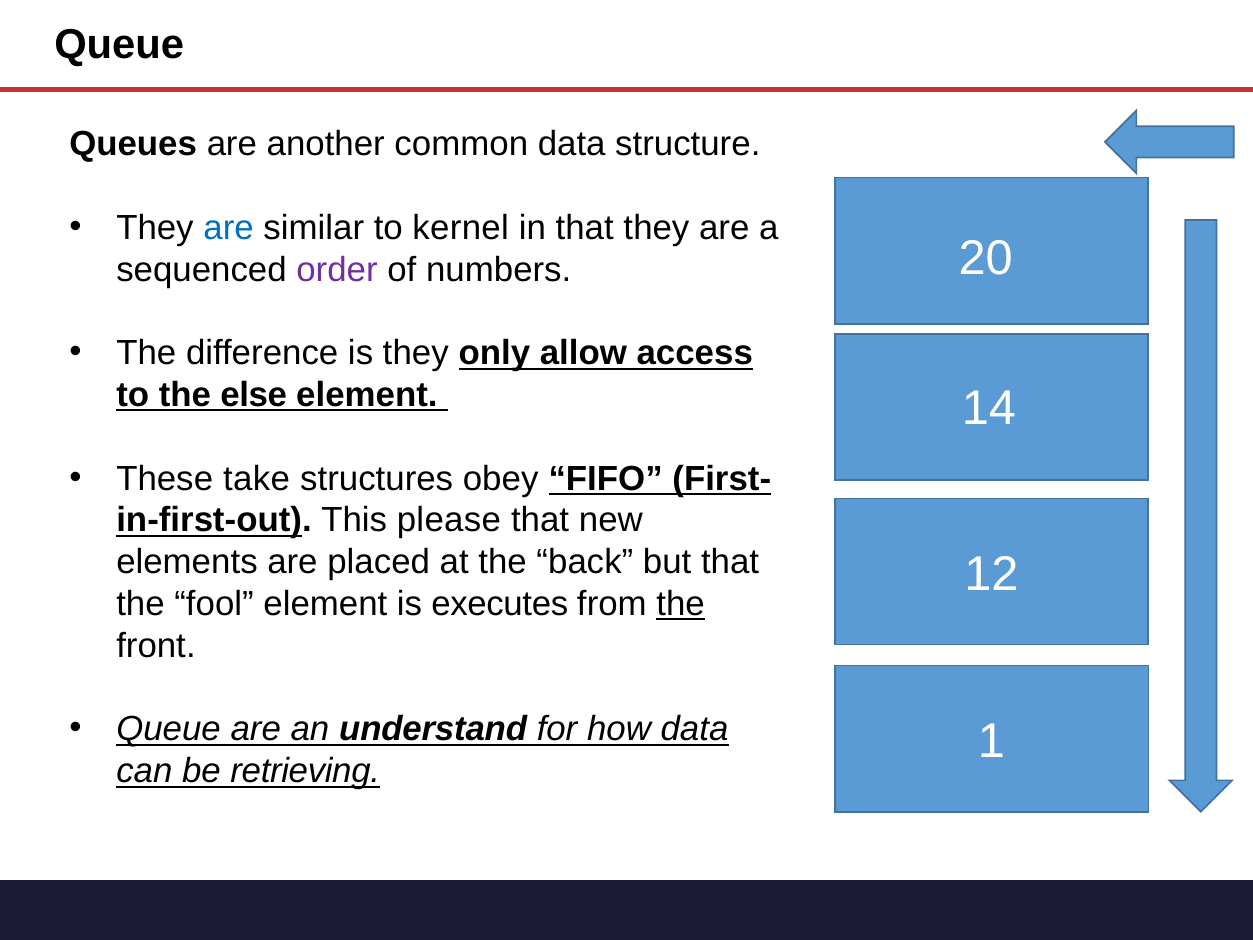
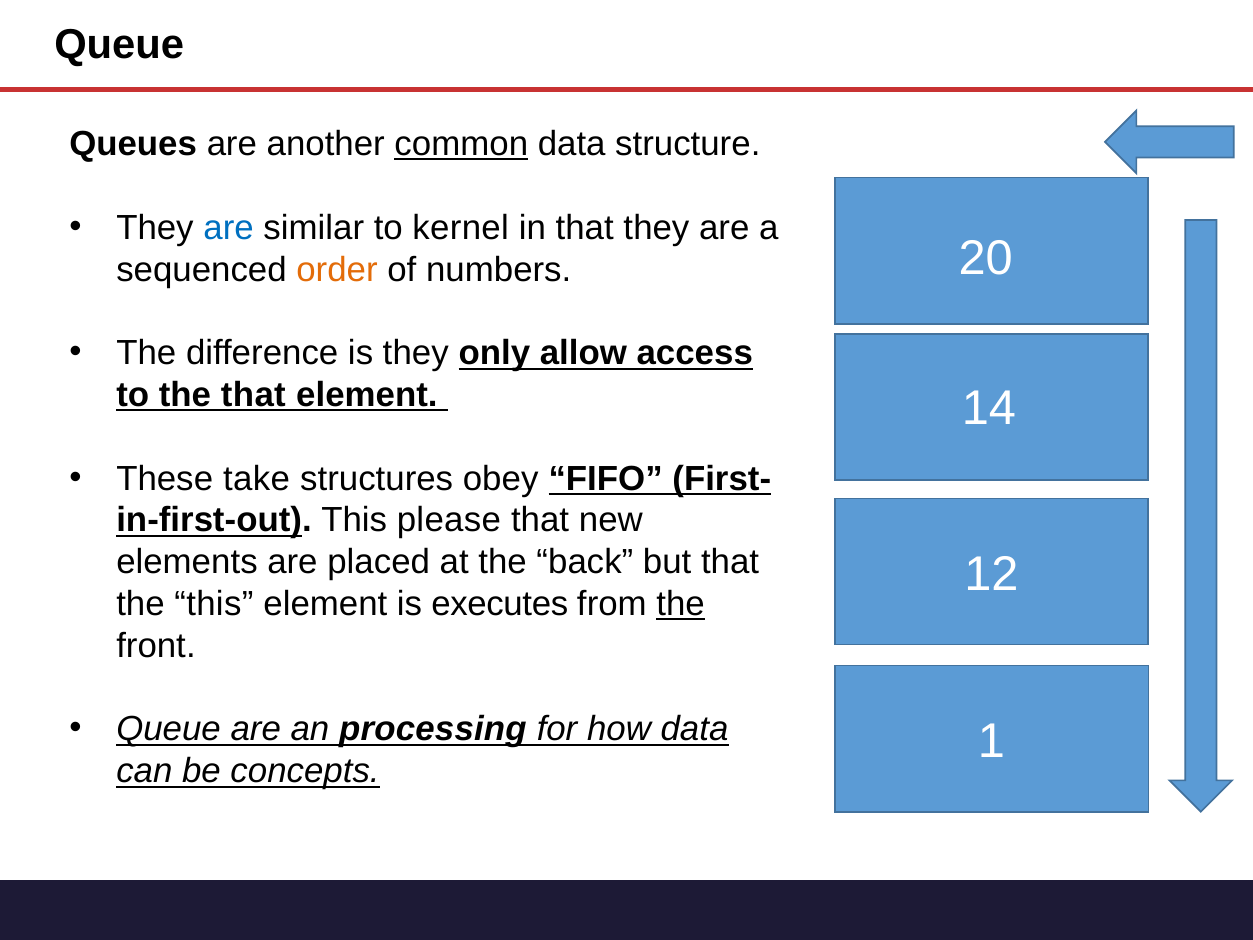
common underline: none -> present (461, 144)
order colour: purple -> orange (337, 270)
the else: else -> that (253, 395)
the fool: fool -> this (214, 604)
understand: understand -> processing (433, 729)
retrieving: retrieving -> concepts (305, 771)
